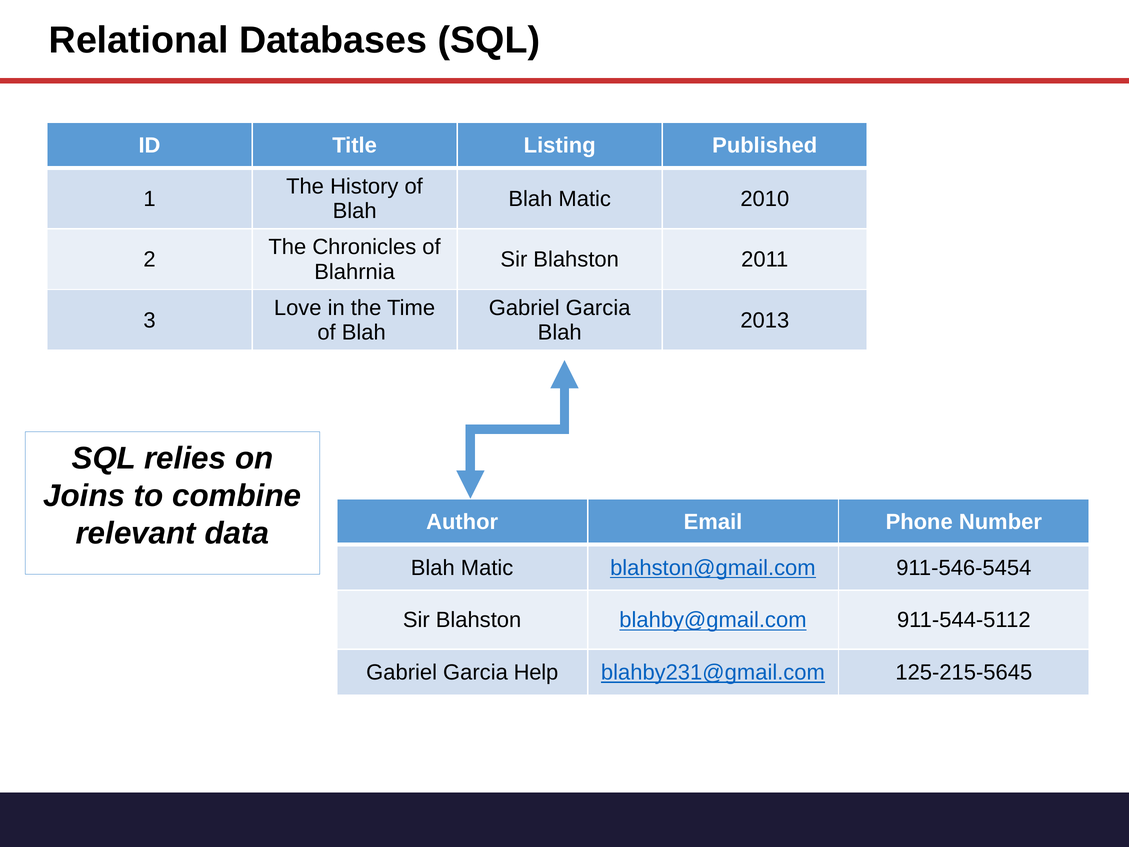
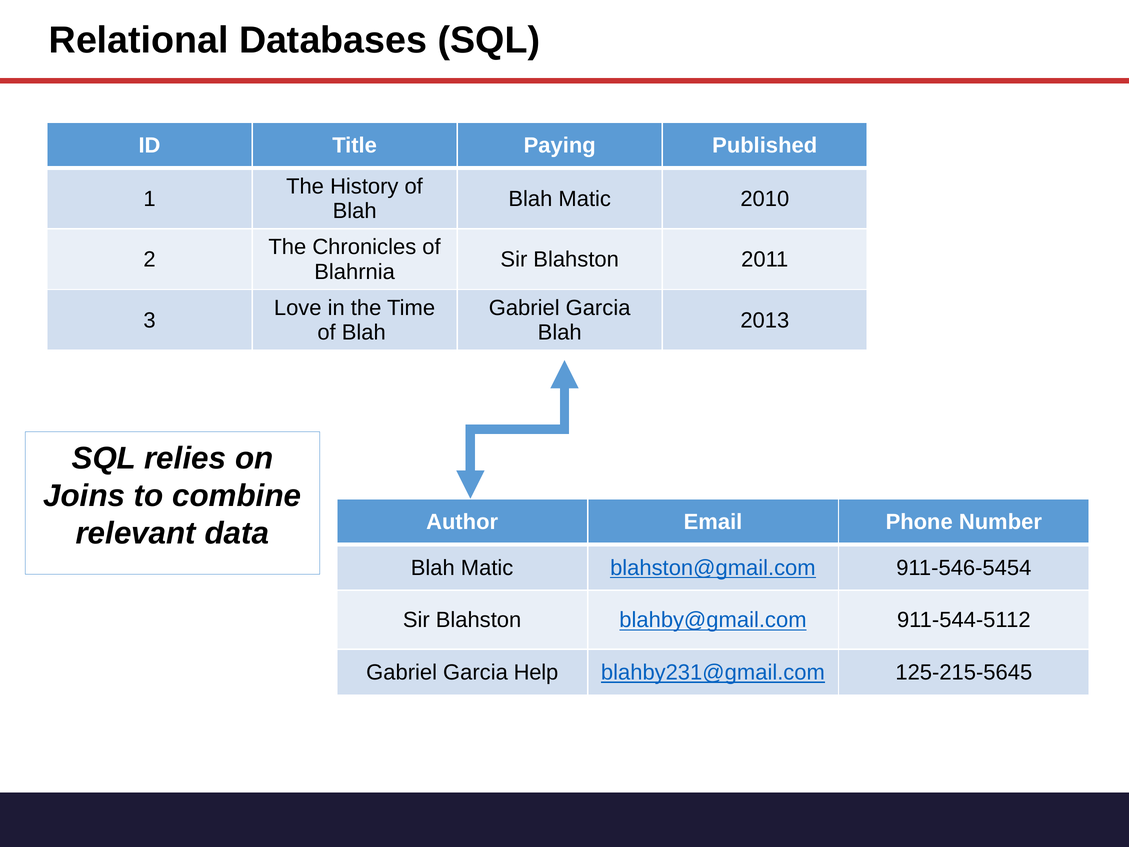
Listing: Listing -> Paying (560, 146)
